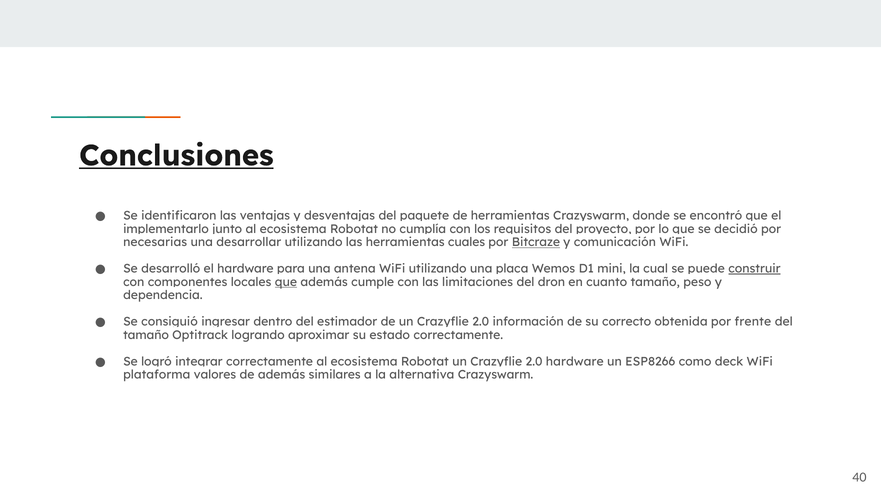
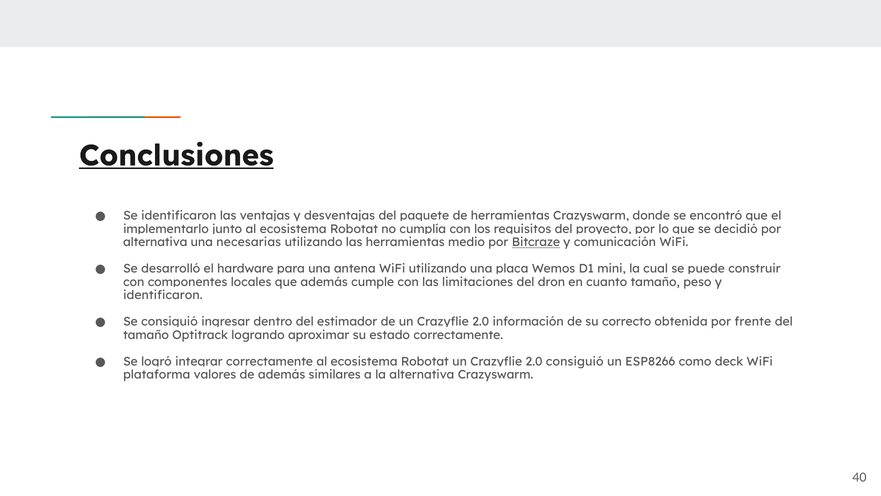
necesarias: necesarias -> alternativa (155, 242)
desarrollar: desarrollar -> necesarias (249, 242)
cuales: cuales -> medio (467, 242)
construir underline: present -> none (754, 269)
que underline: present -> none (286, 282)
dependencia: dependencia -> identificaron (163, 295)
hardware: hardware -> consiguió (575, 361)
